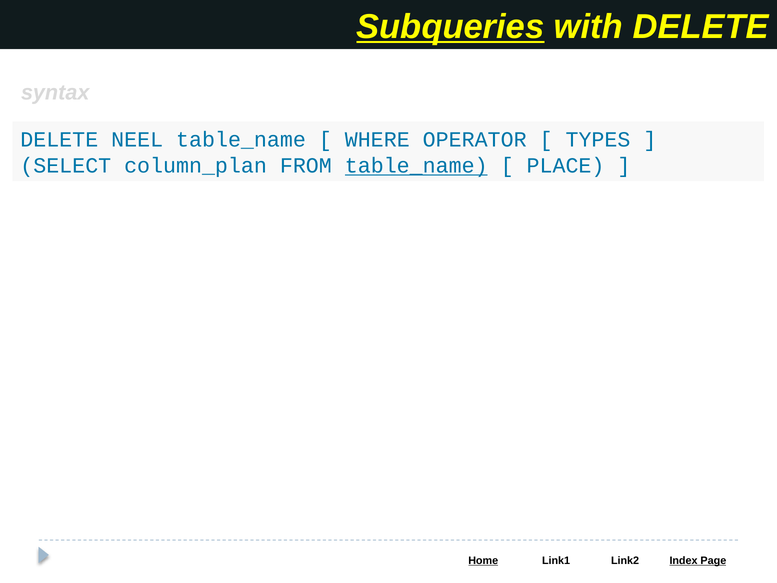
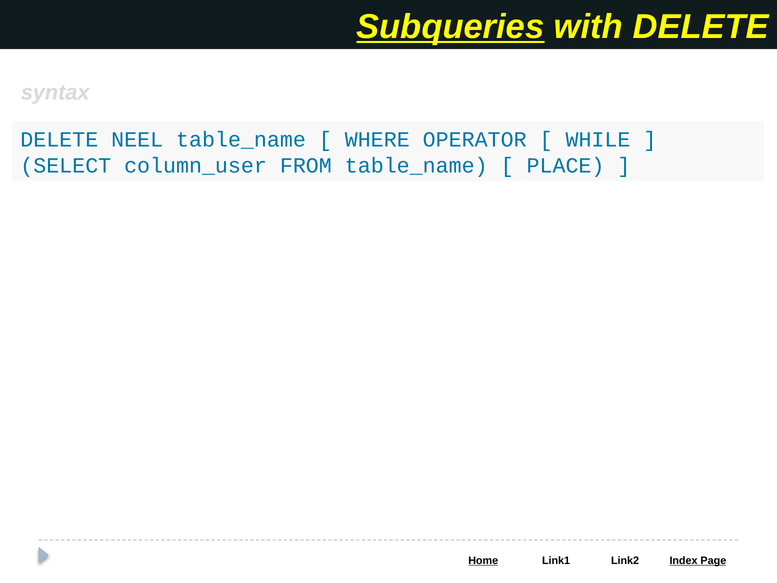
TYPES: TYPES -> WHILE (598, 140)
column_plan: column_plan -> column_user (196, 166)
table_name underline: present -> none (416, 166)
